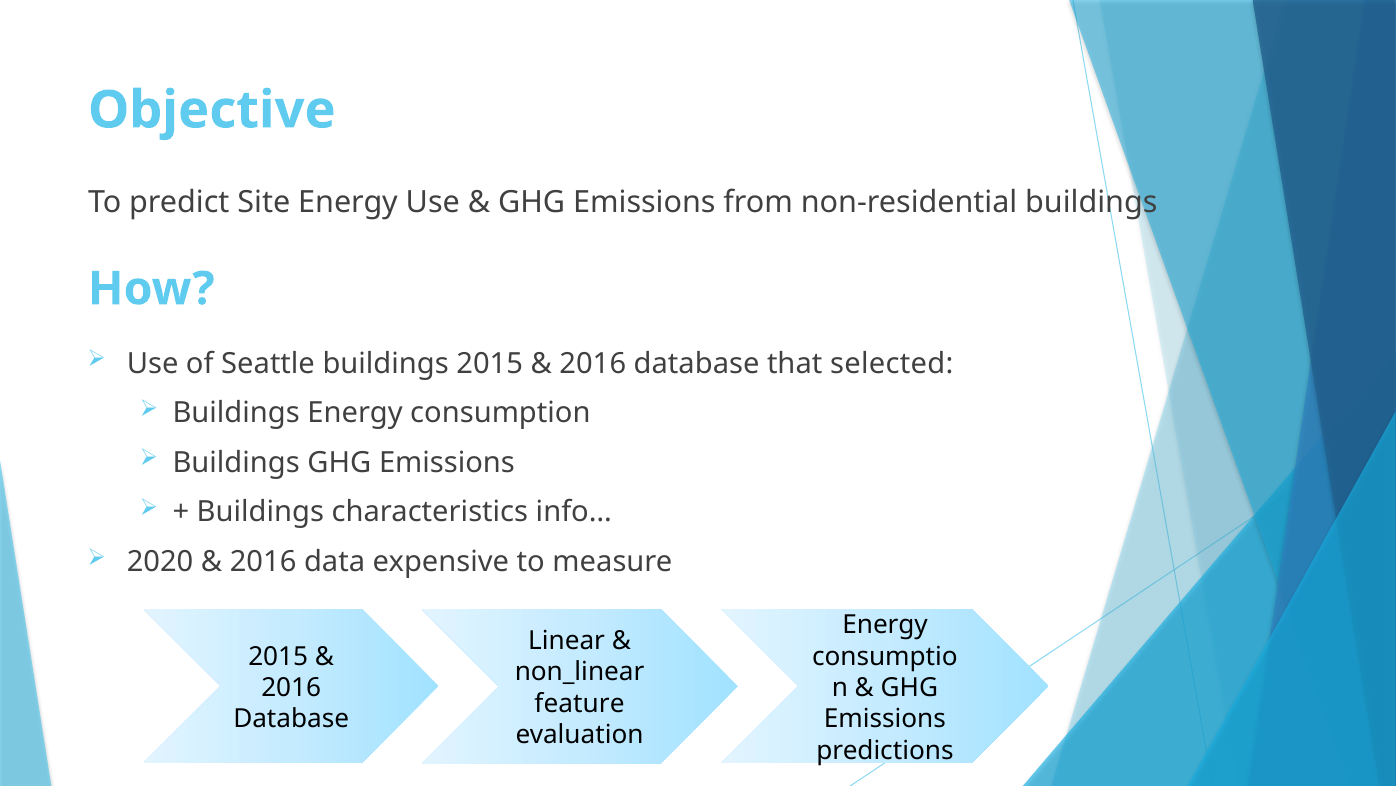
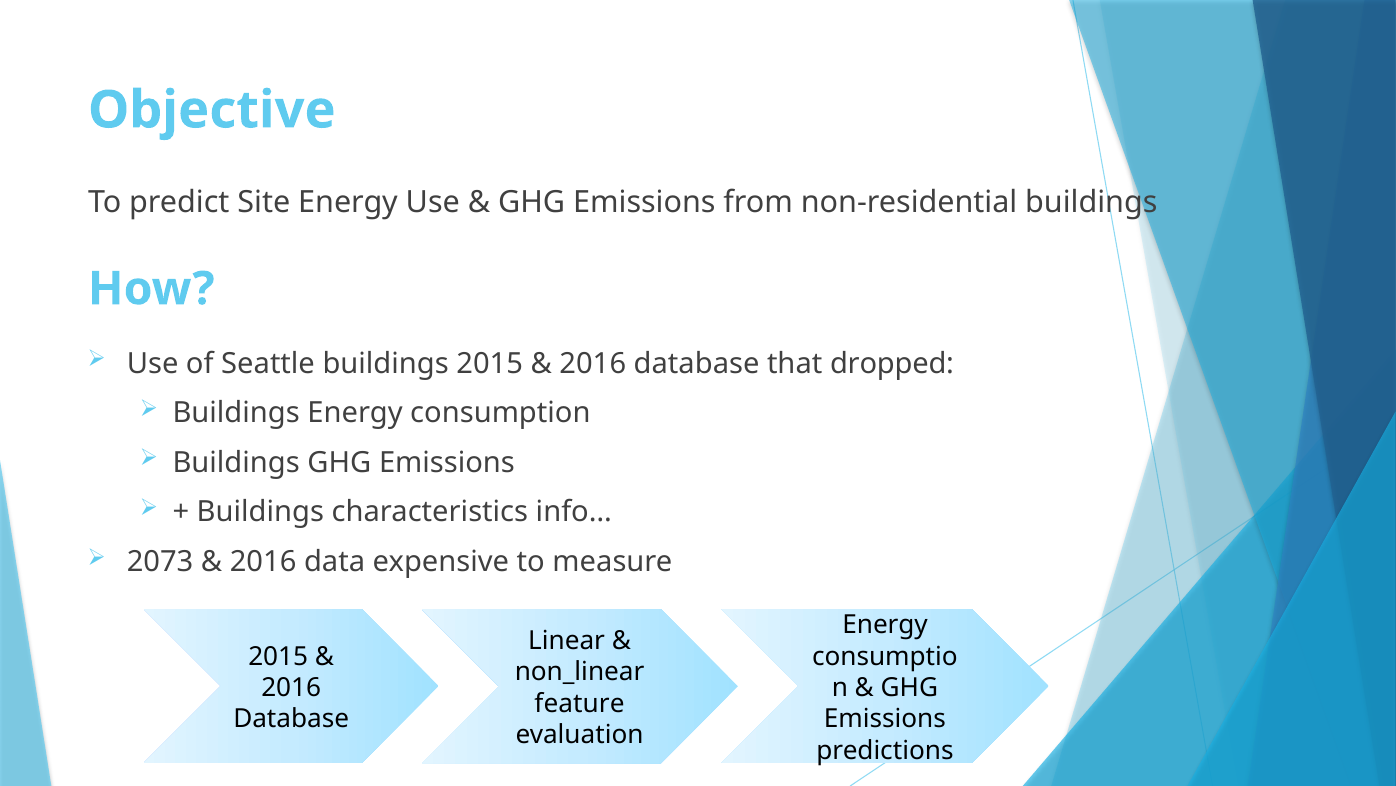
selected: selected -> dropped (892, 363)
2020: 2020 -> 2073 (160, 561)
